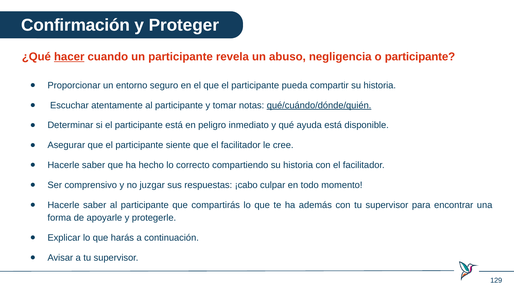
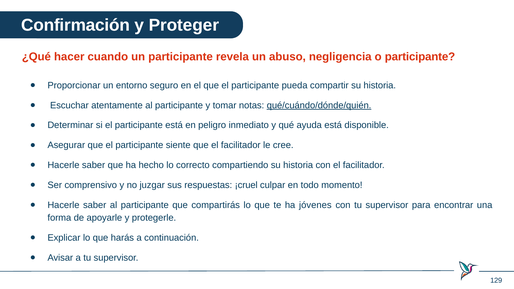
hacer underline: present -> none (69, 57)
¡cabo: ¡cabo -> ¡cruel (246, 185)
además: además -> jóvenes (315, 205)
